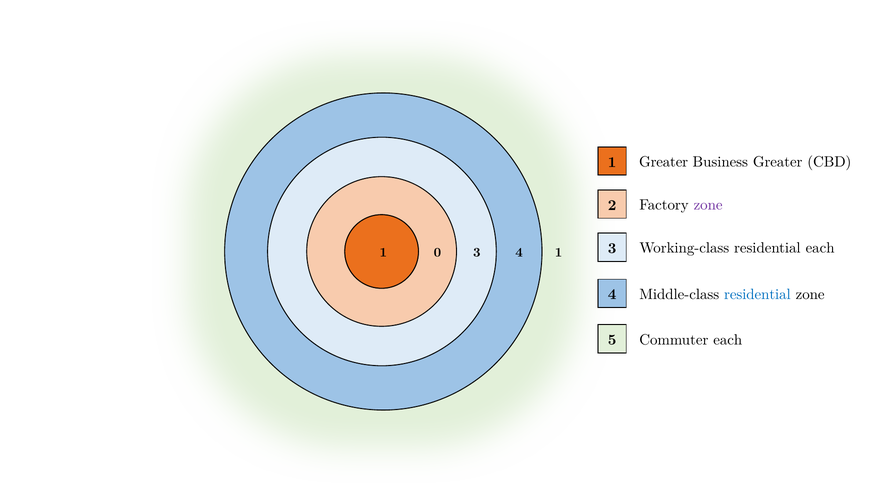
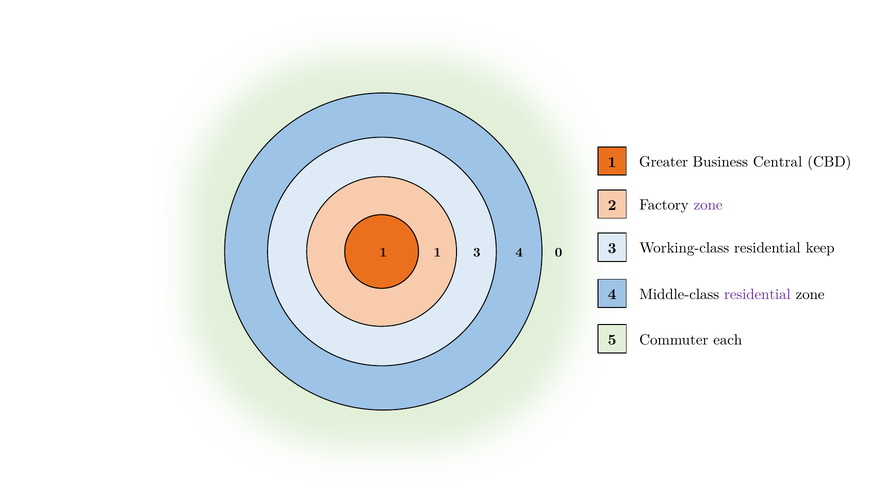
Business Greater: Greater -> Central (778, 162)
residential each: each -> keep (820, 248)
1 0: 0 -> 1 (437, 253)
4 1: 1 -> 0 (559, 252)
residential colour: blue -> purple (757, 295)
